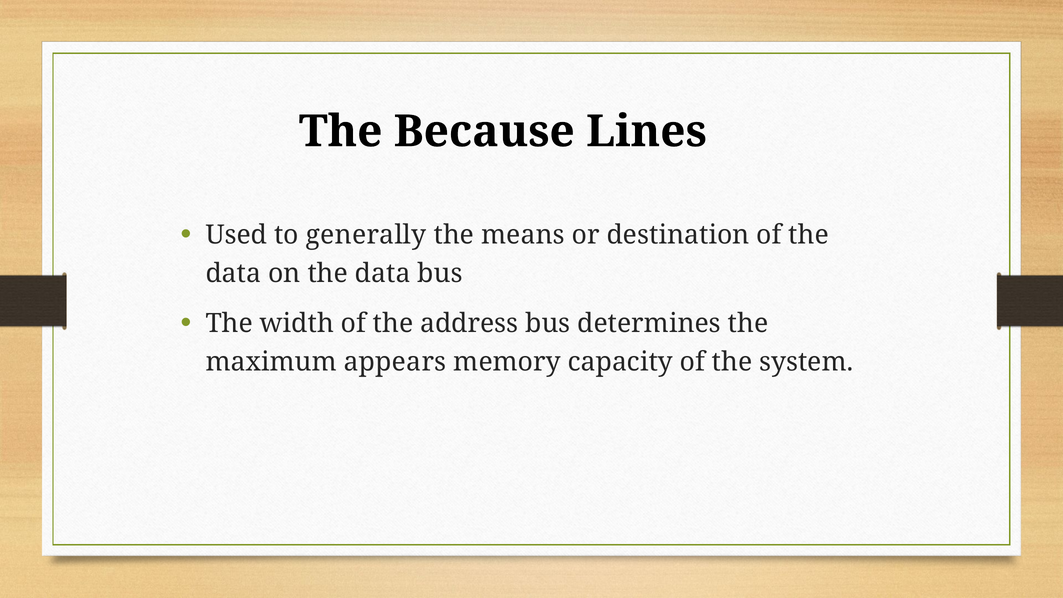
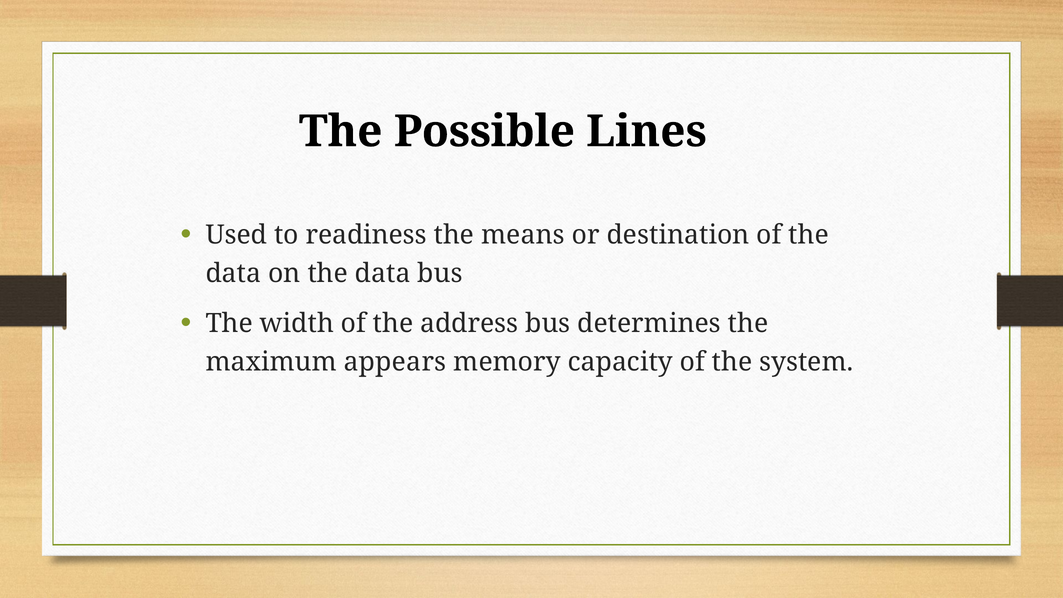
Because: Because -> Possible (484, 132)
generally: generally -> readiness (366, 235)
